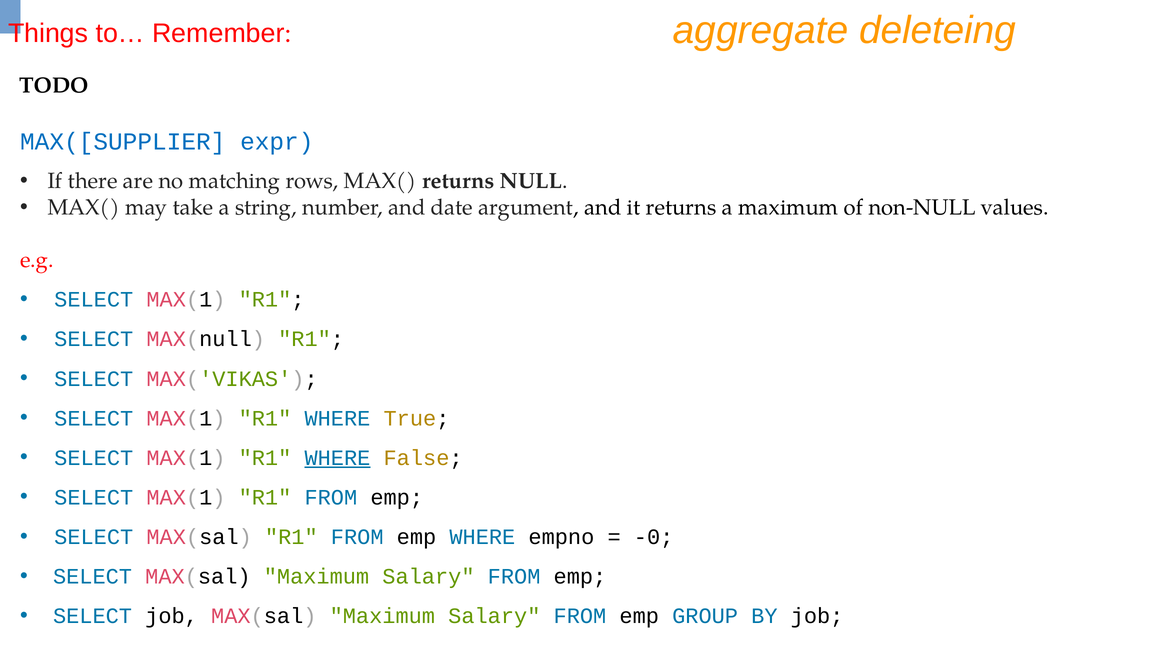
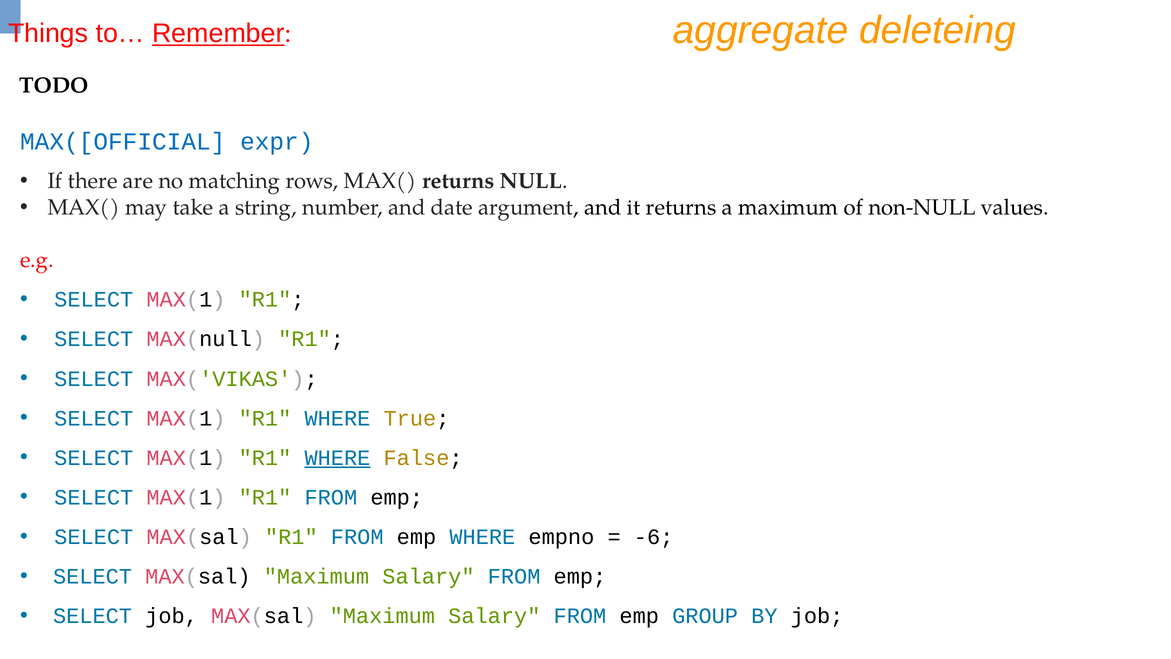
Remember underline: none -> present (218, 34)
MAX([SUPPLIER: MAX([SUPPLIER -> MAX([OFFICIAL (123, 142)
-0: -0 -> -6 (654, 537)
